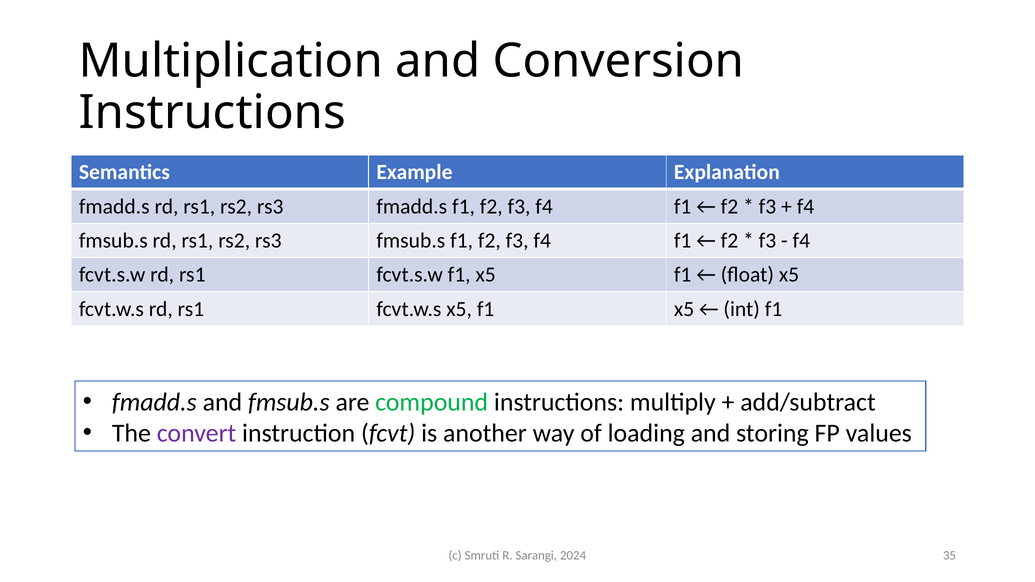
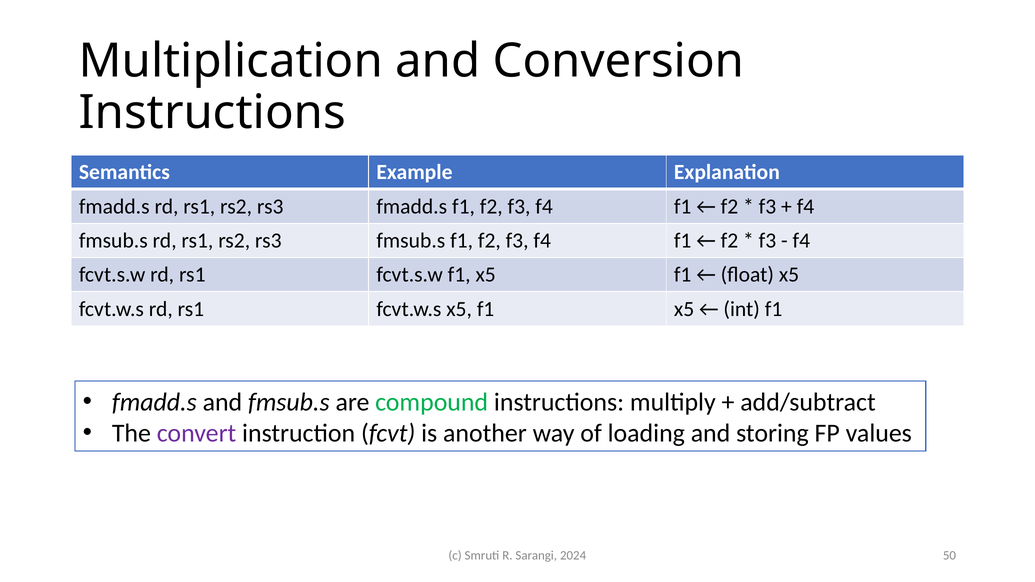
35: 35 -> 50 (950, 556)
